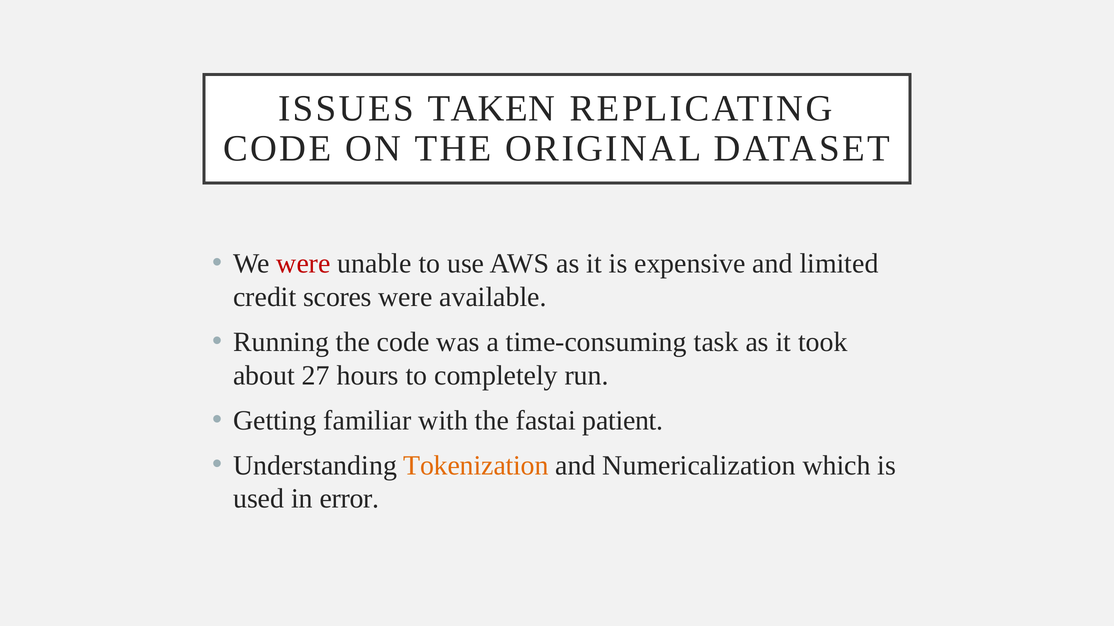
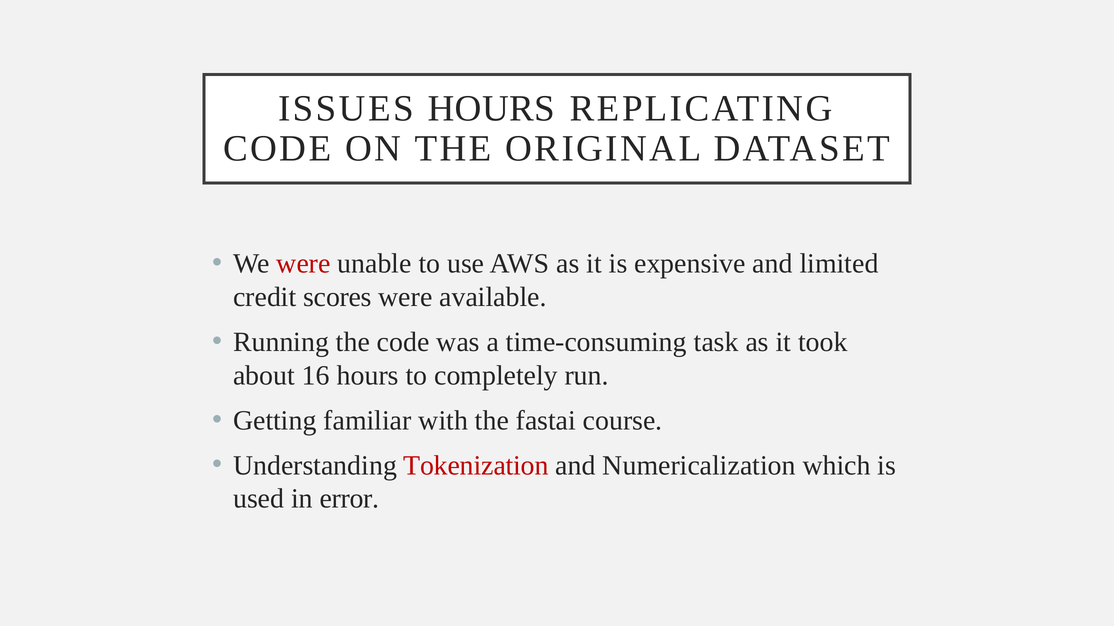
ISSUES TAKEN: TAKEN -> HOURS (491, 109)
27: 27 -> 16 (316, 376)
patient: patient -> course (623, 421)
Tokenization colour: orange -> red (476, 466)
